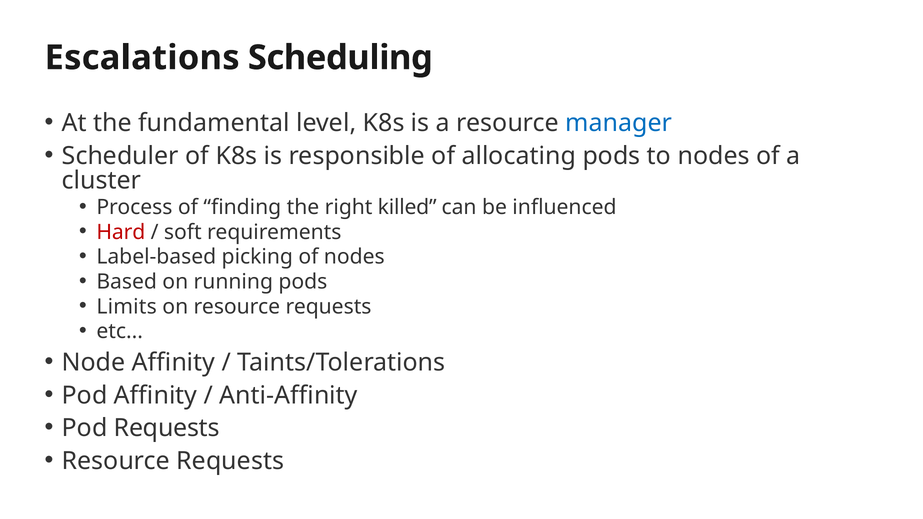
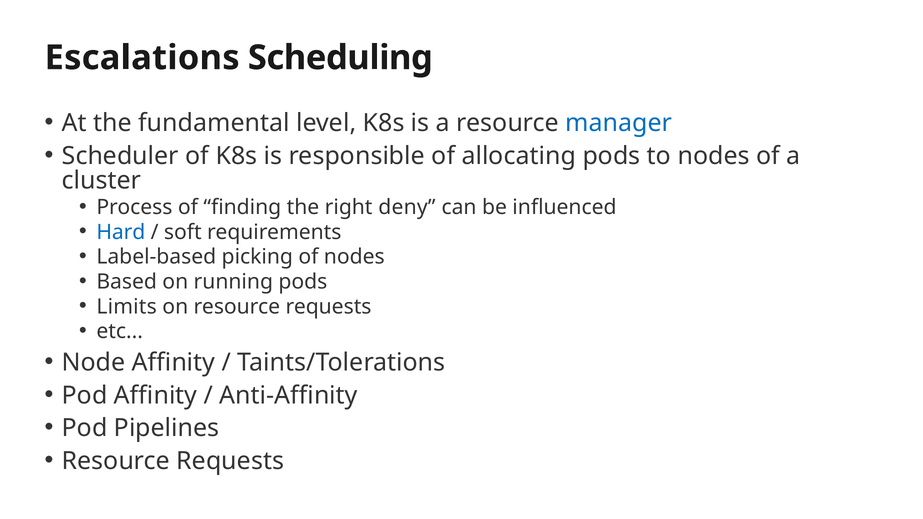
killed: killed -> deny (407, 207)
Hard colour: red -> blue (121, 232)
Pod Requests: Requests -> Pipelines (167, 428)
